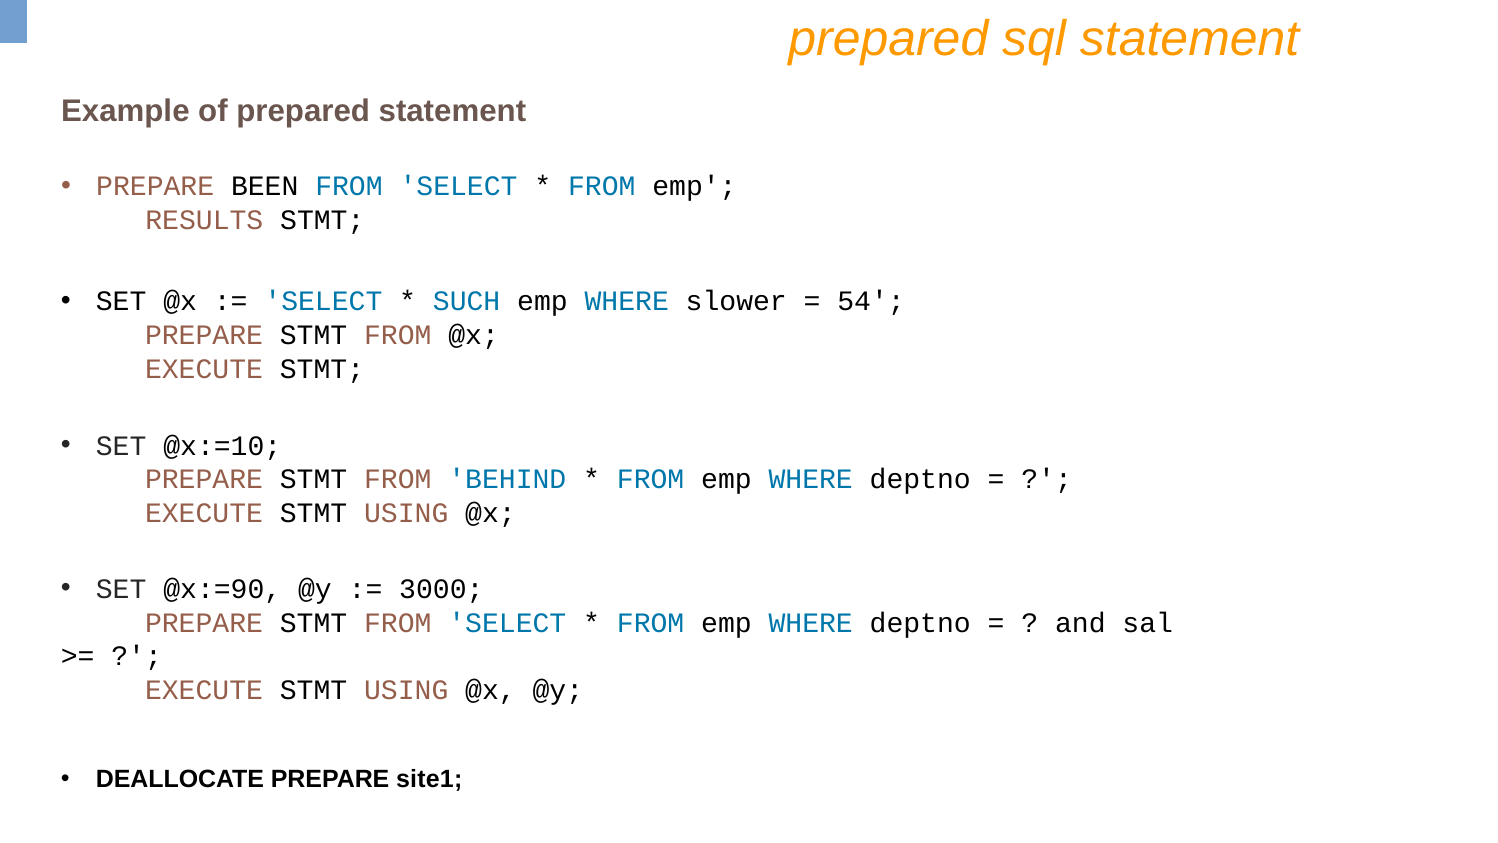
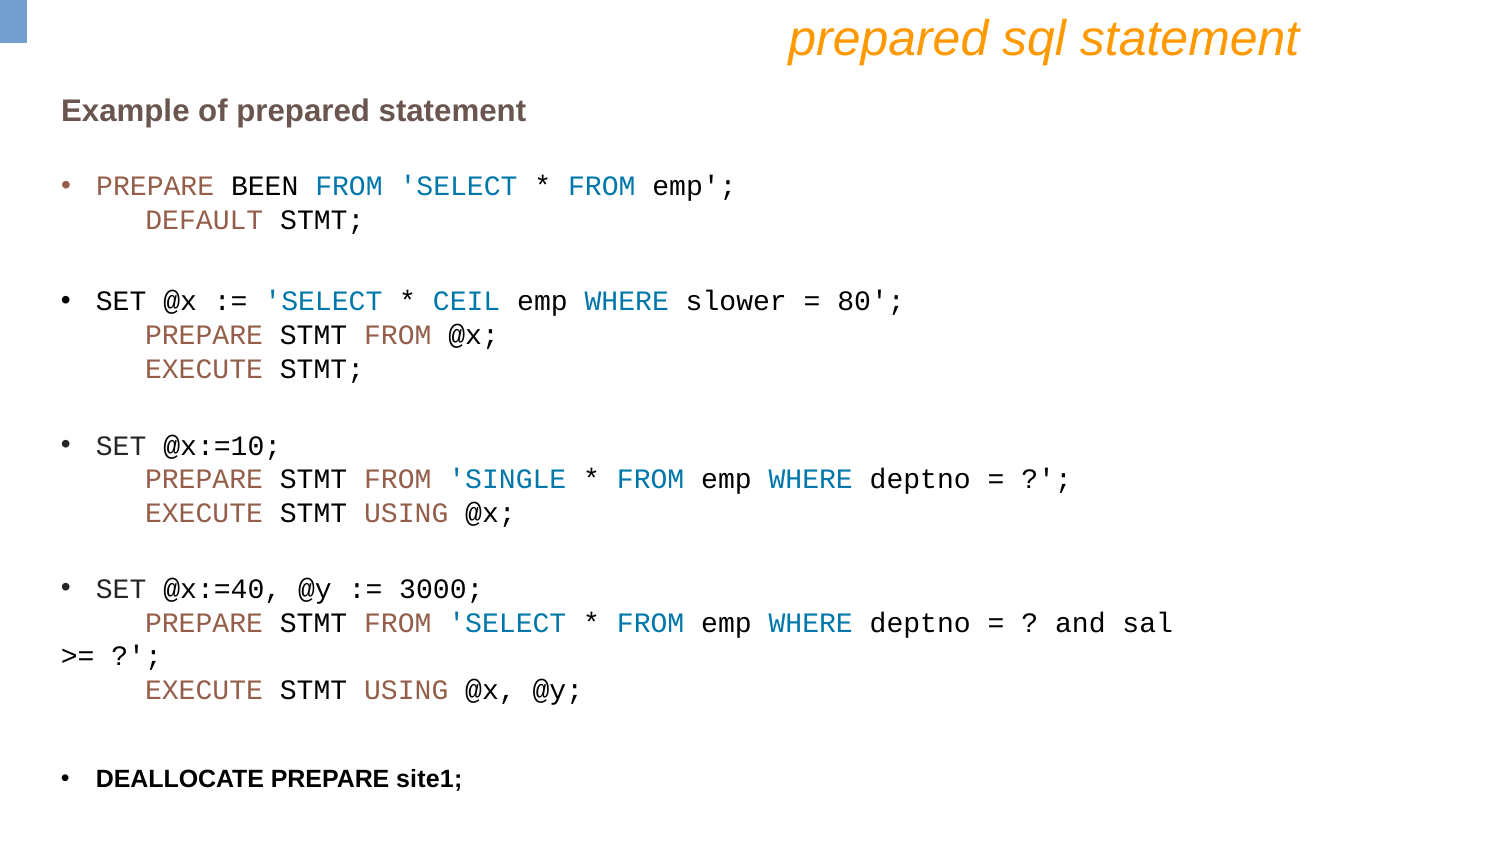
RESULTS: RESULTS -> DEFAULT (204, 220)
SUCH: SUCH -> CEIL (467, 301)
54: 54 -> 80 (871, 301)
BEHIND: BEHIND -> SINGLE (507, 479)
@x:=90: @x:=90 -> @x:=40 (222, 589)
